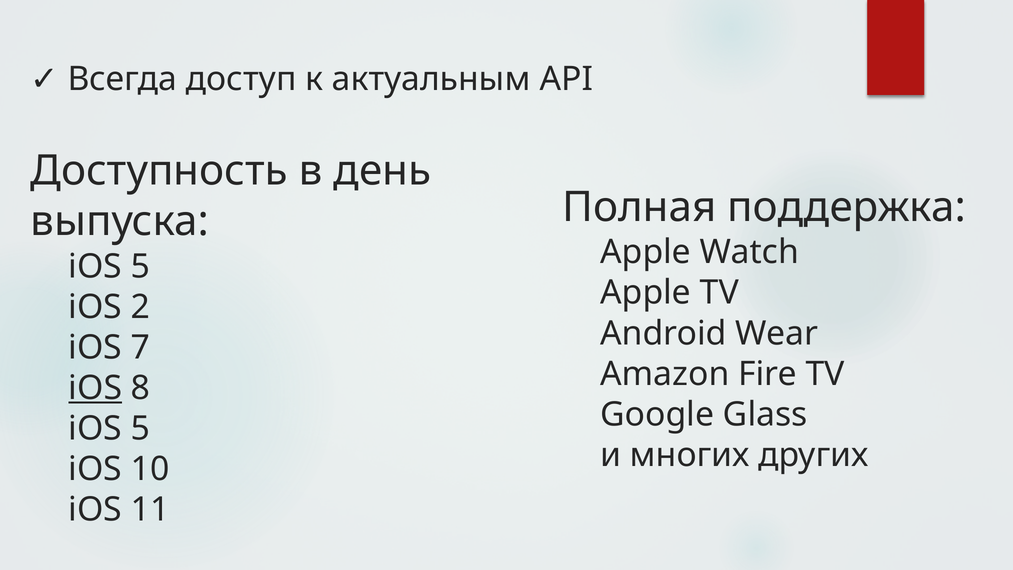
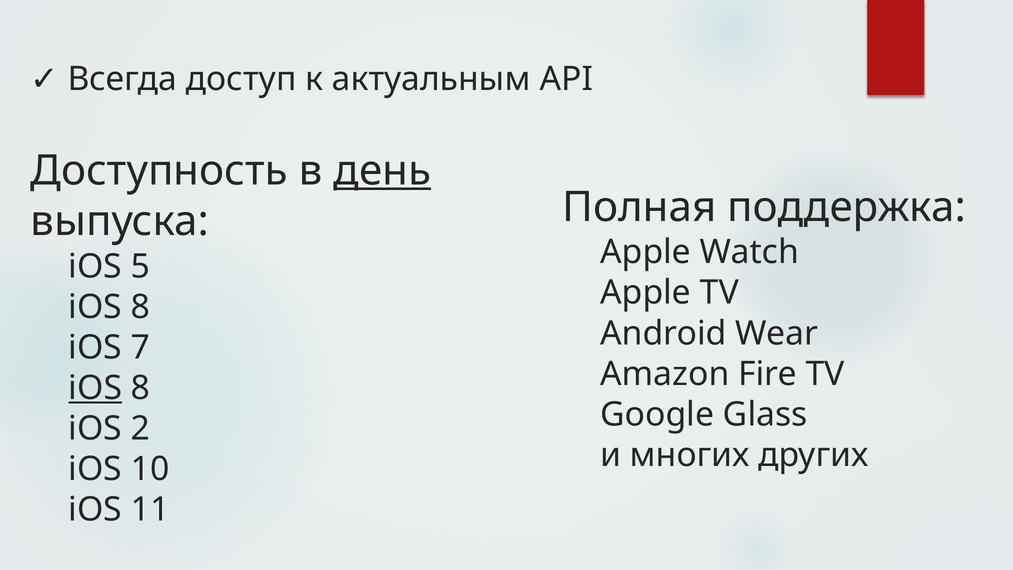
день underline: none -> present (382, 171)
2: 2 -> 8 (140, 307)
5: 5 -> 2 (140, 428)
